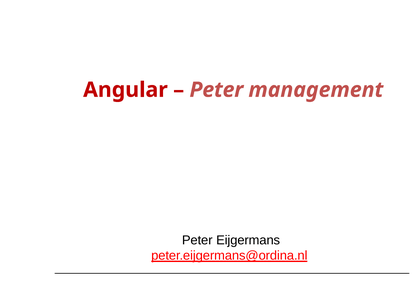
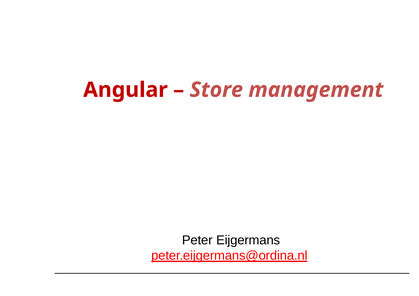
Peter: Peter -> Store (216, 90)
